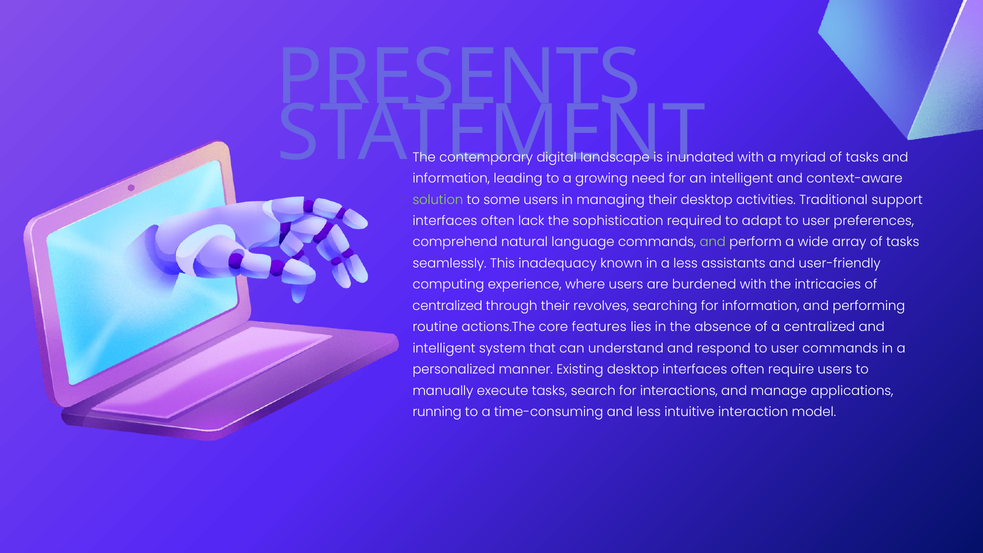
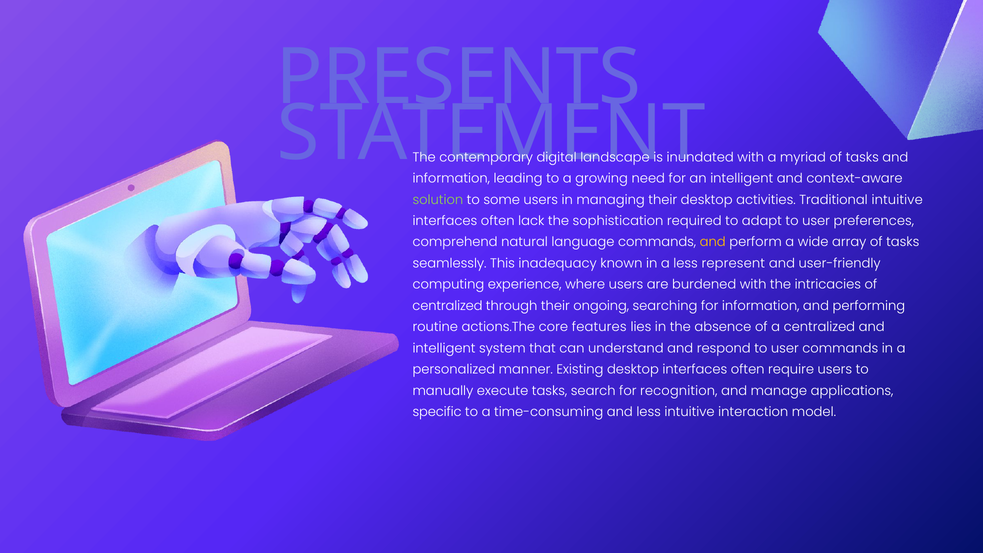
Traditional support: support -> intuitive (897, 200)
and colour: light green -> yellow (713, 242)
assistants: assistants -> represent (733, 263)
revolves: revolves -> ongoing (601, 306)
interactions: interactions -> recognition (679, 391)
running: running -> specific (437, 412)
